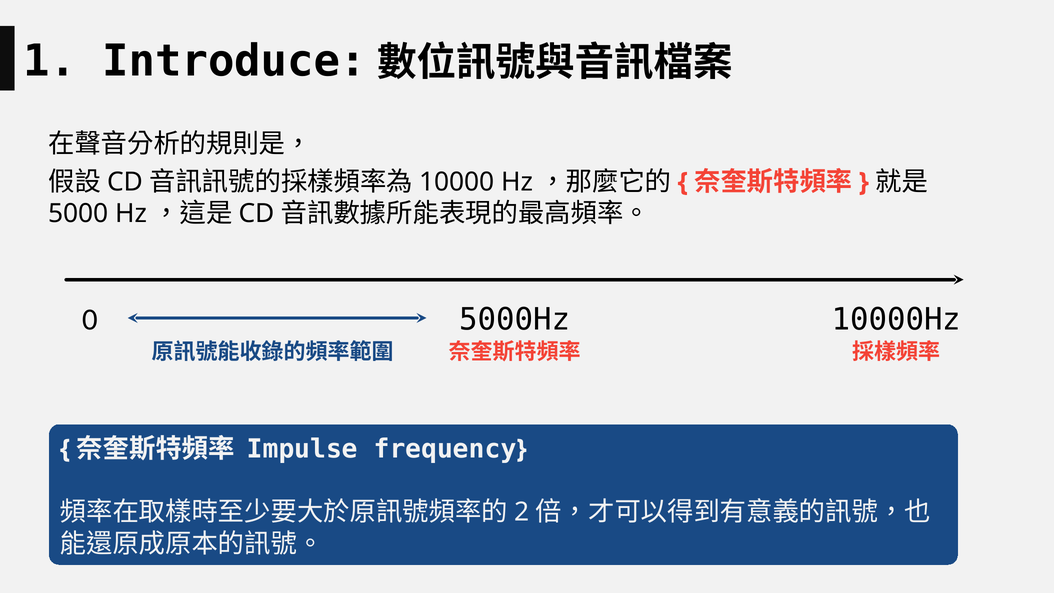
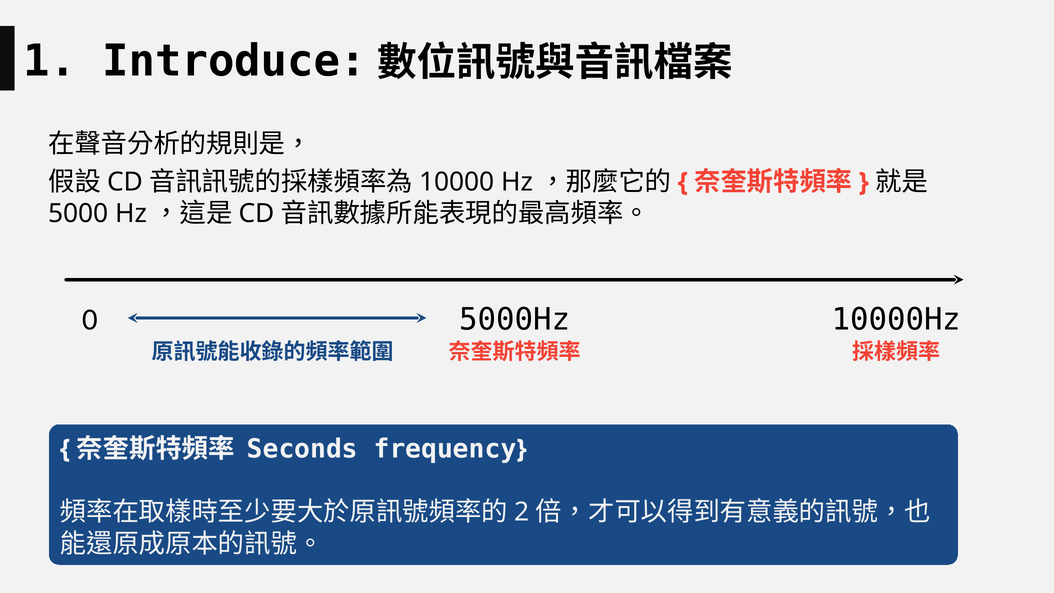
Impulse: Impulse -> Seconds (302, 449)
